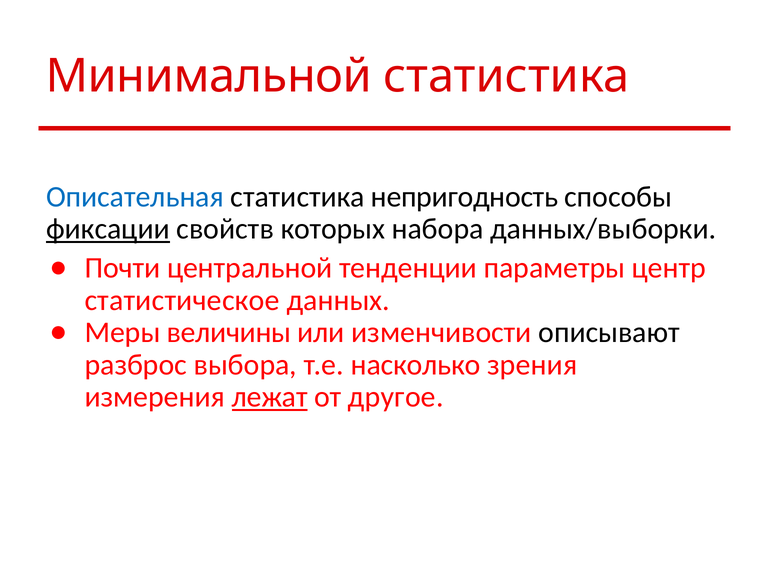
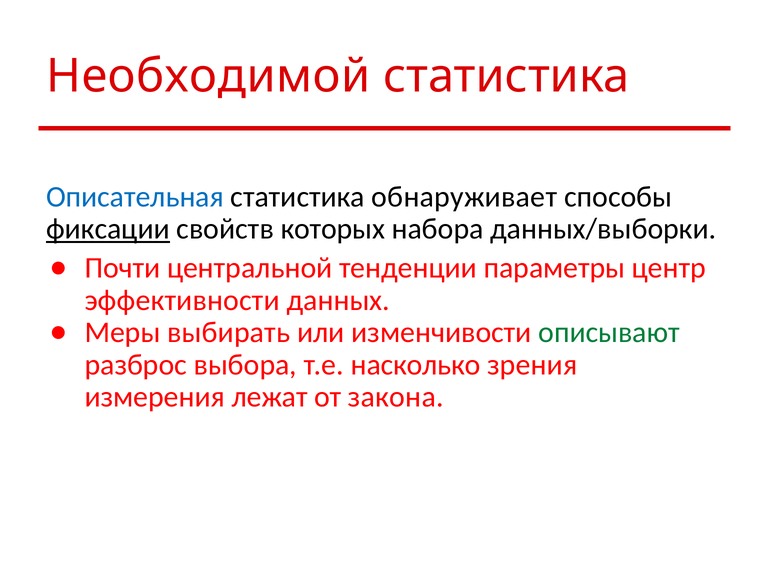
Минимальной: Минимальной -> Необходимой (208, 76)
непригодность: непригодность -> обнаруживает (464, 197)
статистическое: статистическое -> эффективности (182, 300)
величины: величины -> выбирать (229, 332)
описывают colour: black -> green (609, 332)
лежат underline: present -> none (270, 397)
другое: другое -> закона (396, 397)
